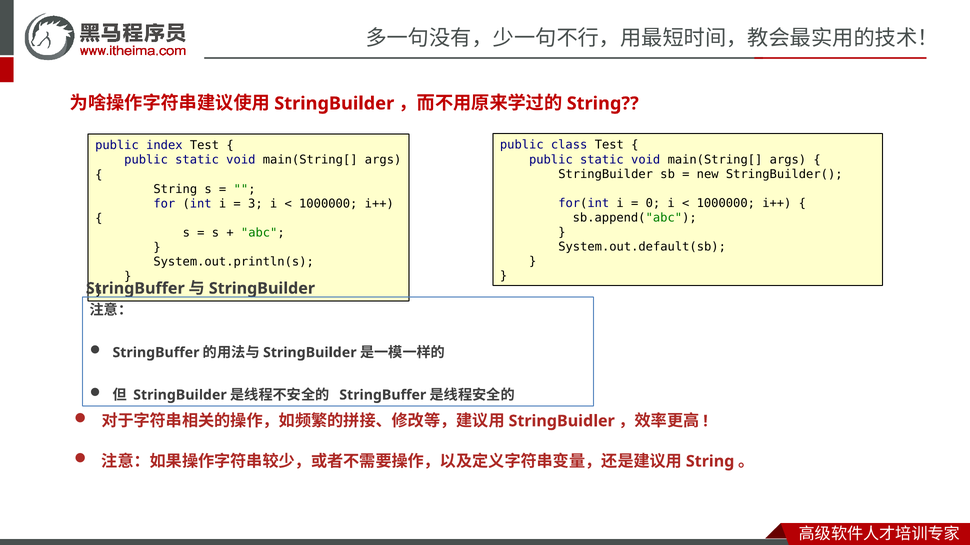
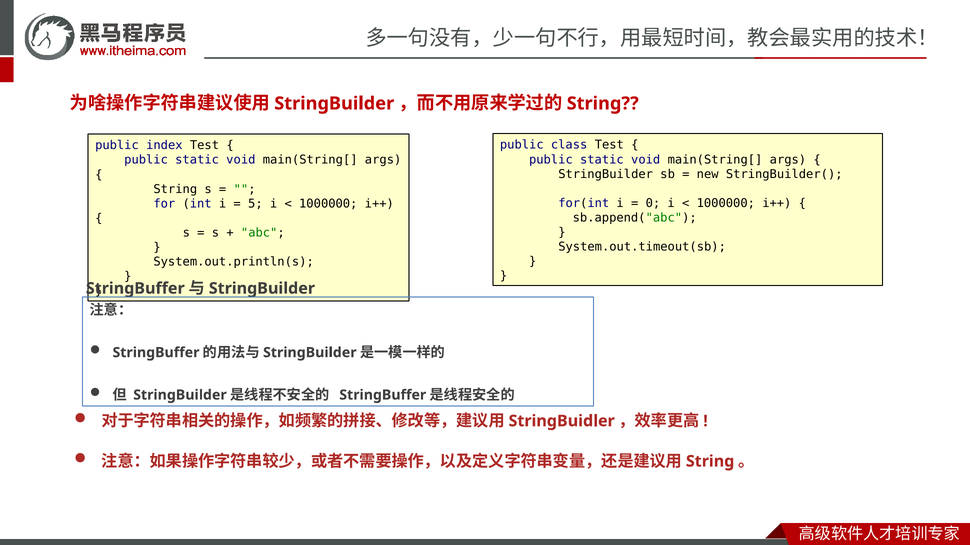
3: 3 -> 5 (255, 204)
System.out.default(sb: System.out.default(sb -> System.out.timeout(sb (642, 247)
